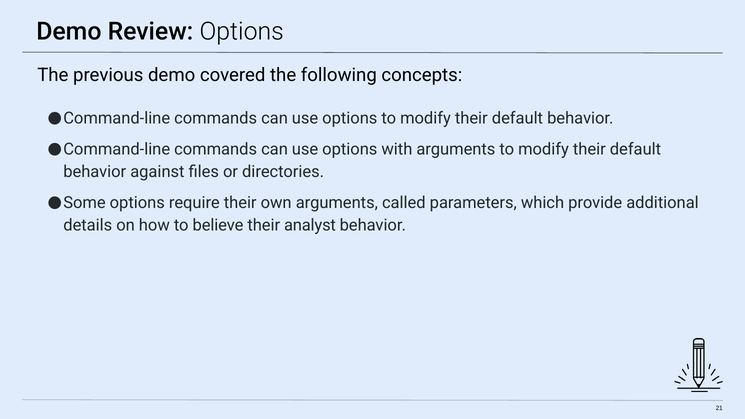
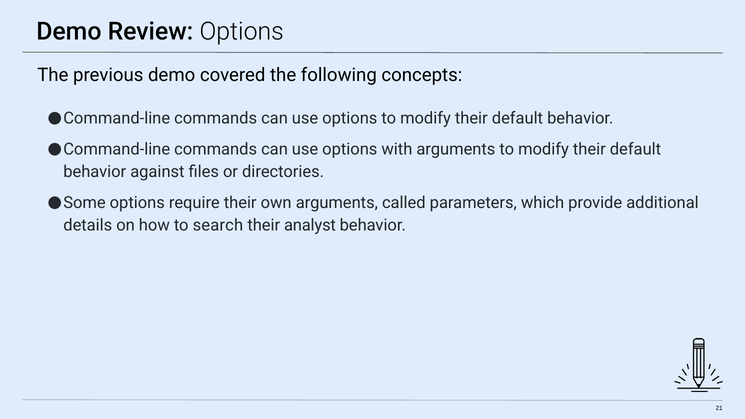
believe: believe -> search (218, 225)
